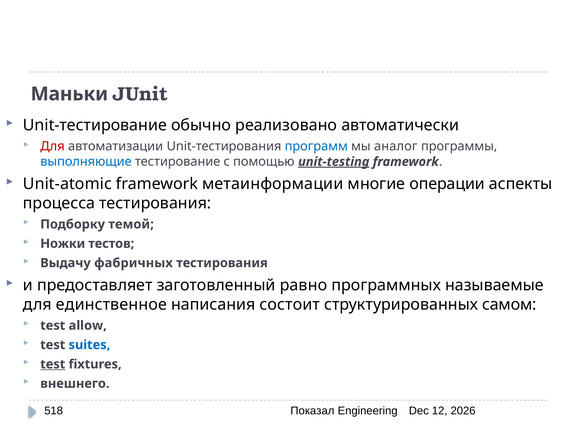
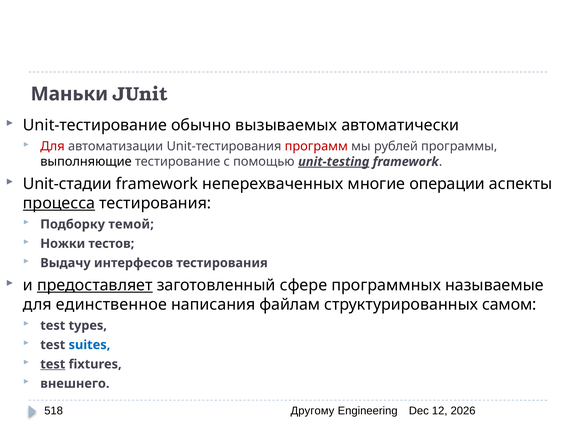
реализовано: реализовано -> вызываемых (286, 125)
программ colour: blue -> red (316, 146)
аналог: аналог -> рублей (396, 146)
выполняющие colour: blue -> black (86, 162)
Unit-atomic: Unit-atomic -> Unit-стадии (67, 184)
метаинформации: метаинформации -> неперехваченных (273, 184)
процесса underline: none -> present (59, 203)
фабричных: фабричных -> интерфесов (134, 263)
предоставляет underline: none -> present (95, 285)
равно: равно -> сфере (303, 285)
состоит: состоит -> файлам (290, 304)
allow: allow -> types (88, 326)
Показал: Показал -> Другому (312, 411)
